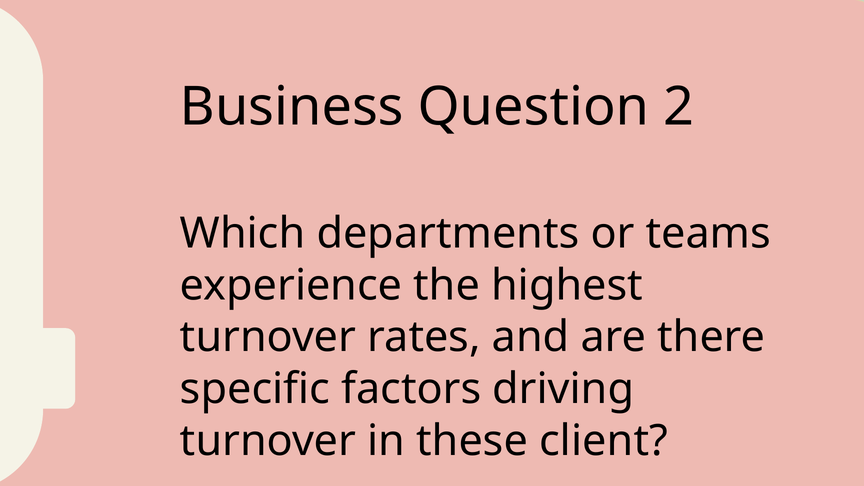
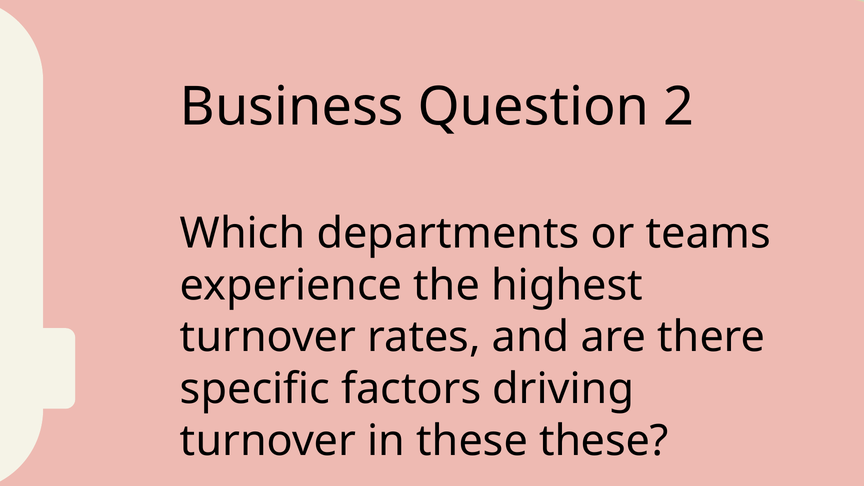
these client: client -> these (604, 441)
